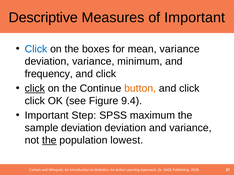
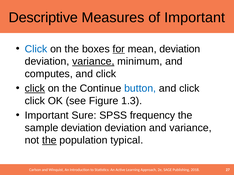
for underline: none -> present (119, 49)
mean variance: variance -> deviation (180, 49)
variance underline: none -> present (93, 62)
frequency: frequency -> computes (49, 74)
button colour: orange -> blue (140, 89)
9.4: 9.4 -> 1.3 (132, 101)
Step: Step -> Sure (84, 116)
maximum: maximum -> frequency (153, 116)
lowest: lowest -> typical (127, 141)
